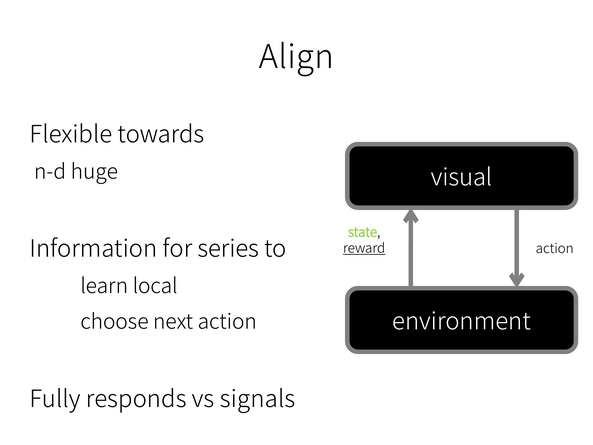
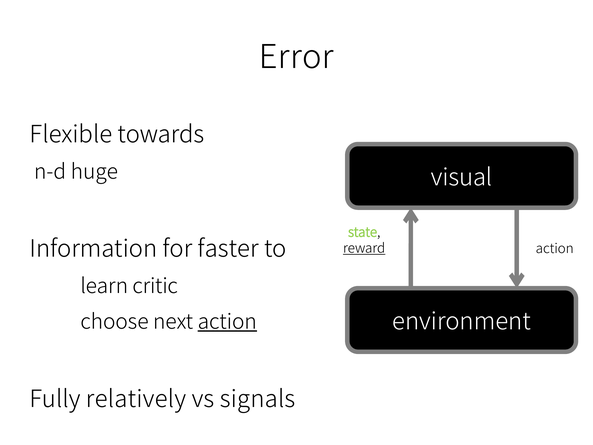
Align: Align -> Error (296, 57)
series: series -> faster (228, 249)
local: local -> critic (155, 286)
action underline: none -> present (227, 322)
responds: responds -> relatively (136, 399)
